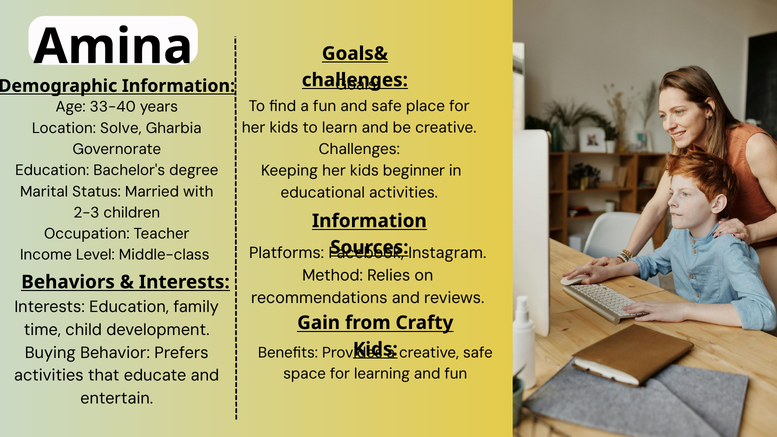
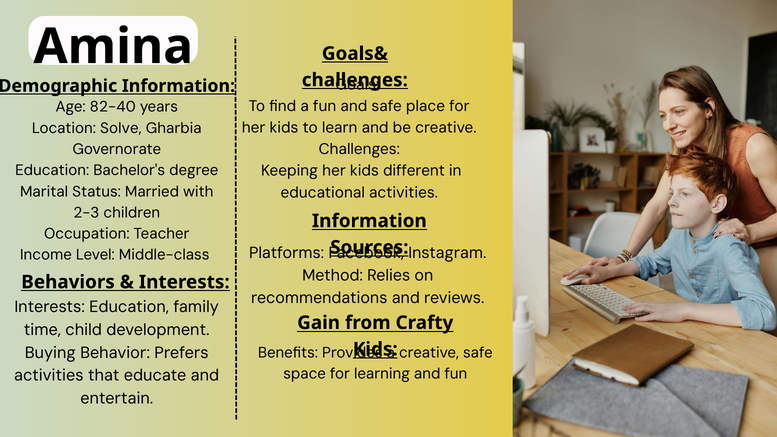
33-40: 33-40 -> 82-40 (113, 107)
beginner: beginner -> different (414, 171)
